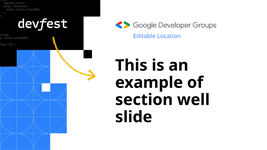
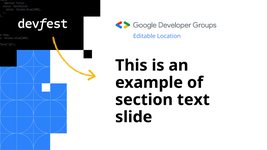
well: well -> text (193, 100)
